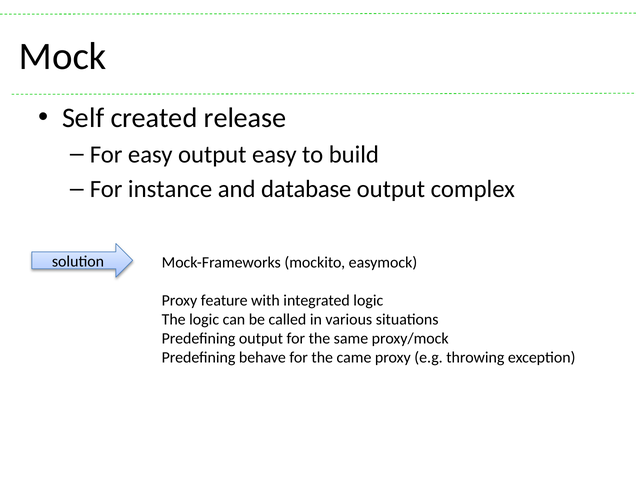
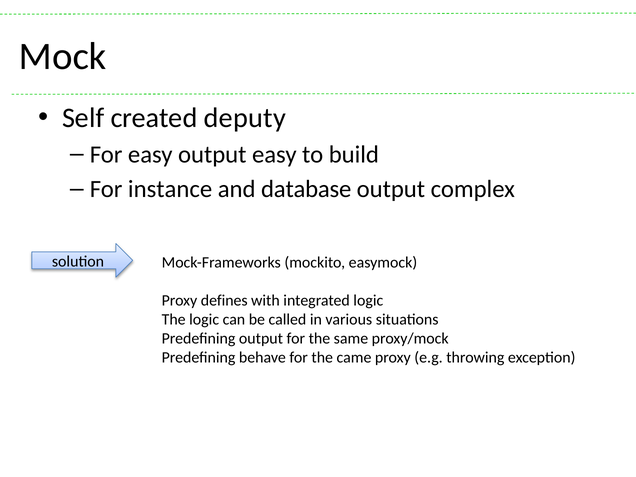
release: release -> deputy (245, 118)
feature: feature -> defines (224, 300)
